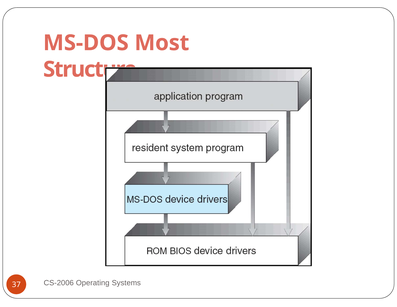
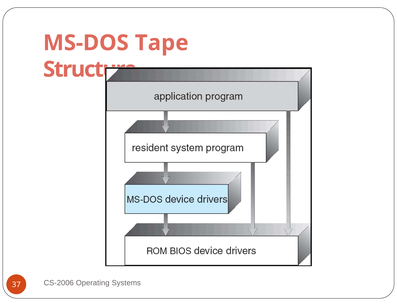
Most: Most -> Tape (162, 43)
